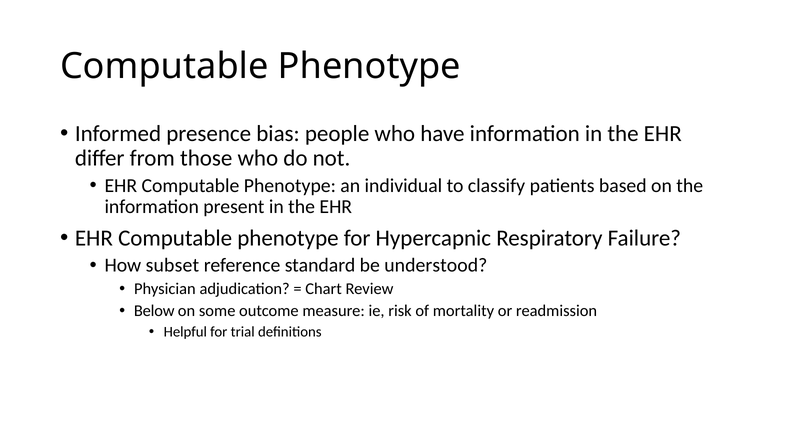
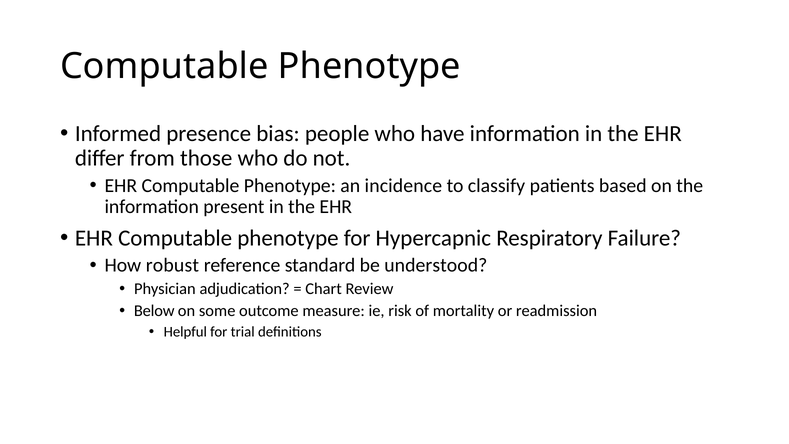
individual: individual -> incidence (403, 185)
subset: subset -> robust (172, 265)
